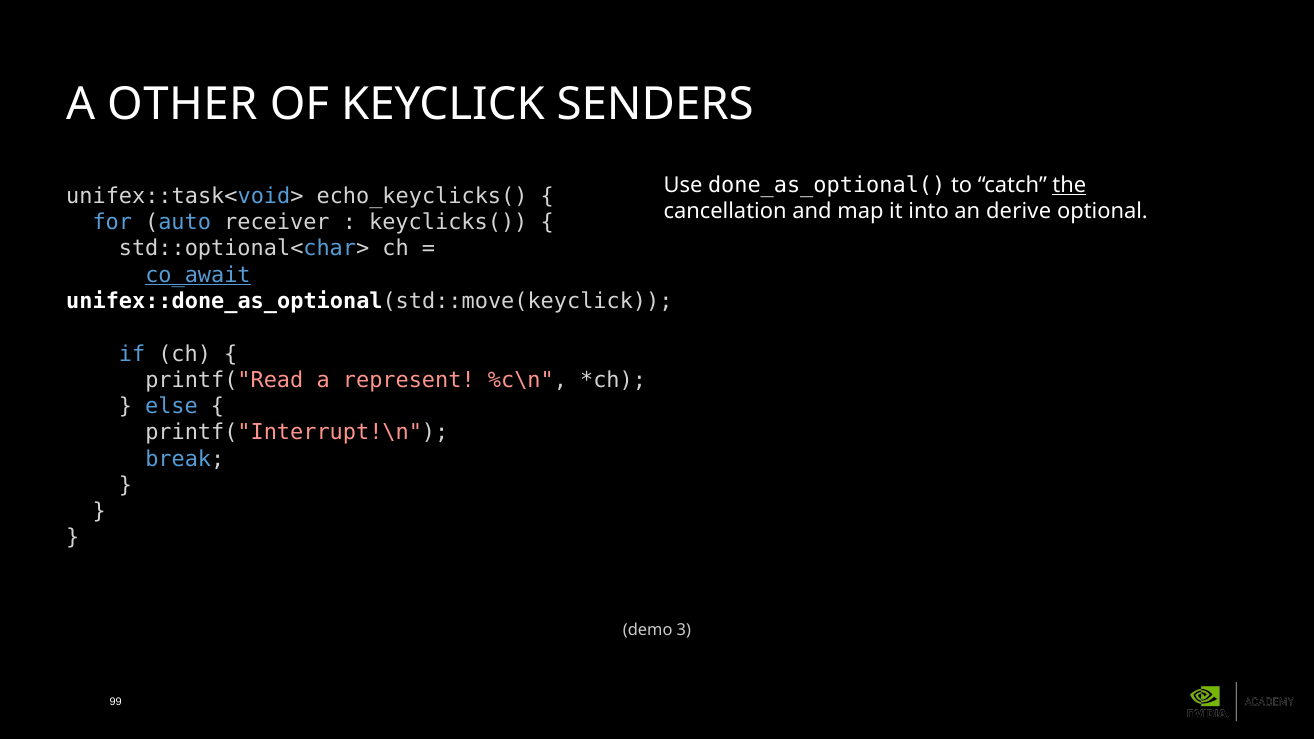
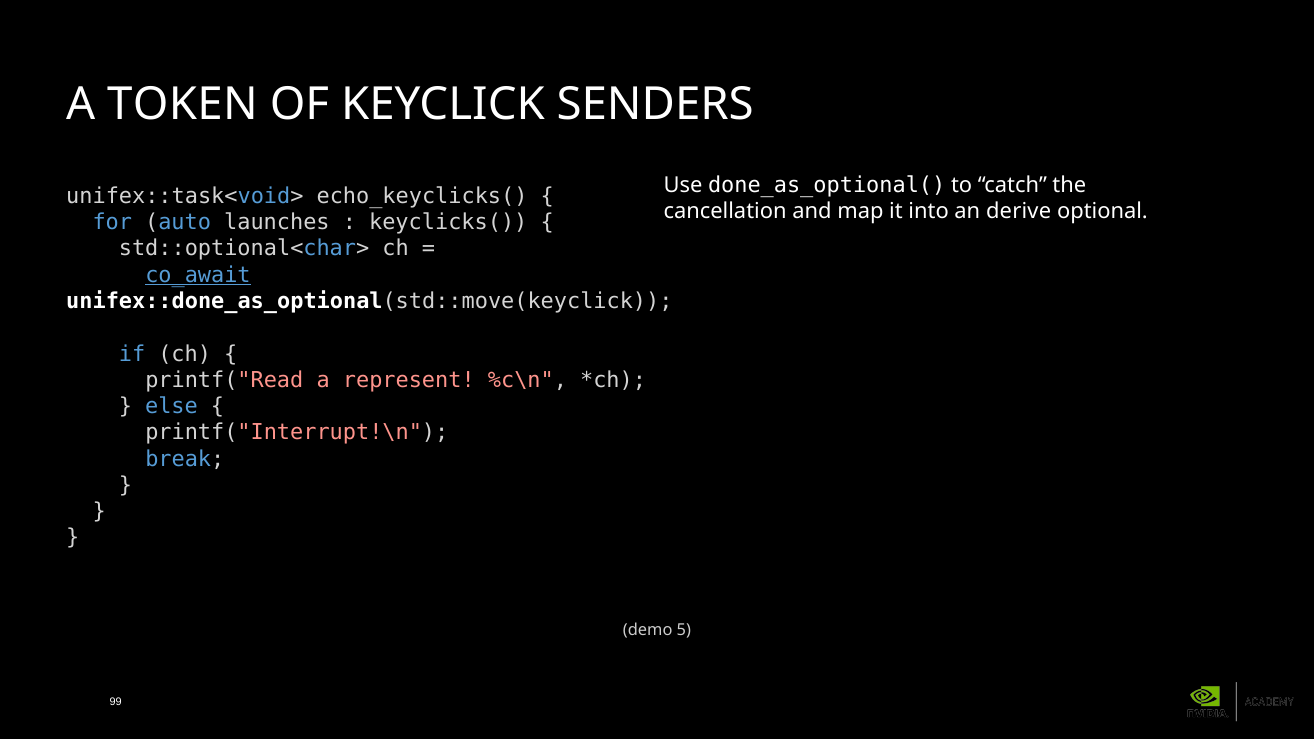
OTHER: OTHER -> TOKEN (182, 105)
the underline: present -> none (1069, 185)
receiver: receiver -> launches (277, 222)
3: 3 -> 5 (684, 630)
